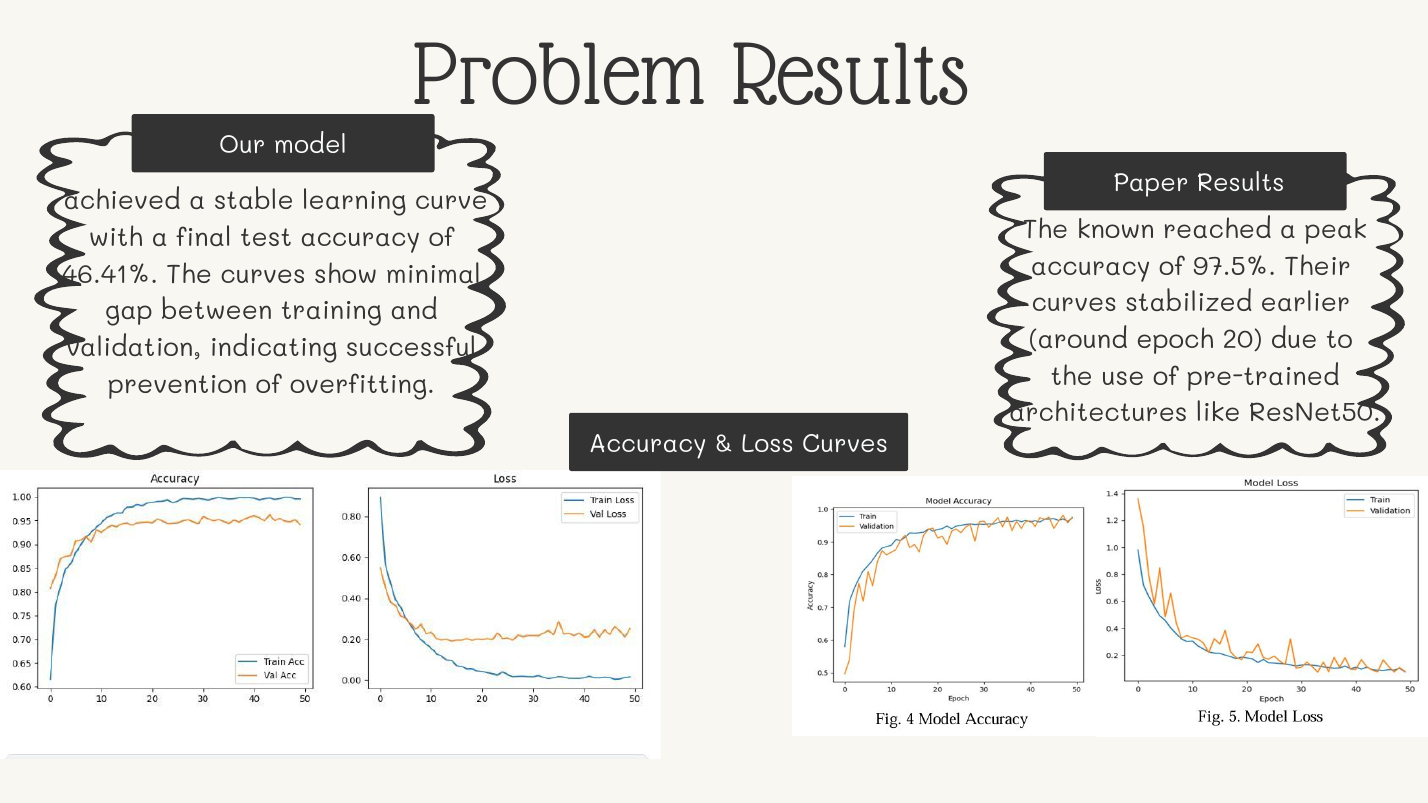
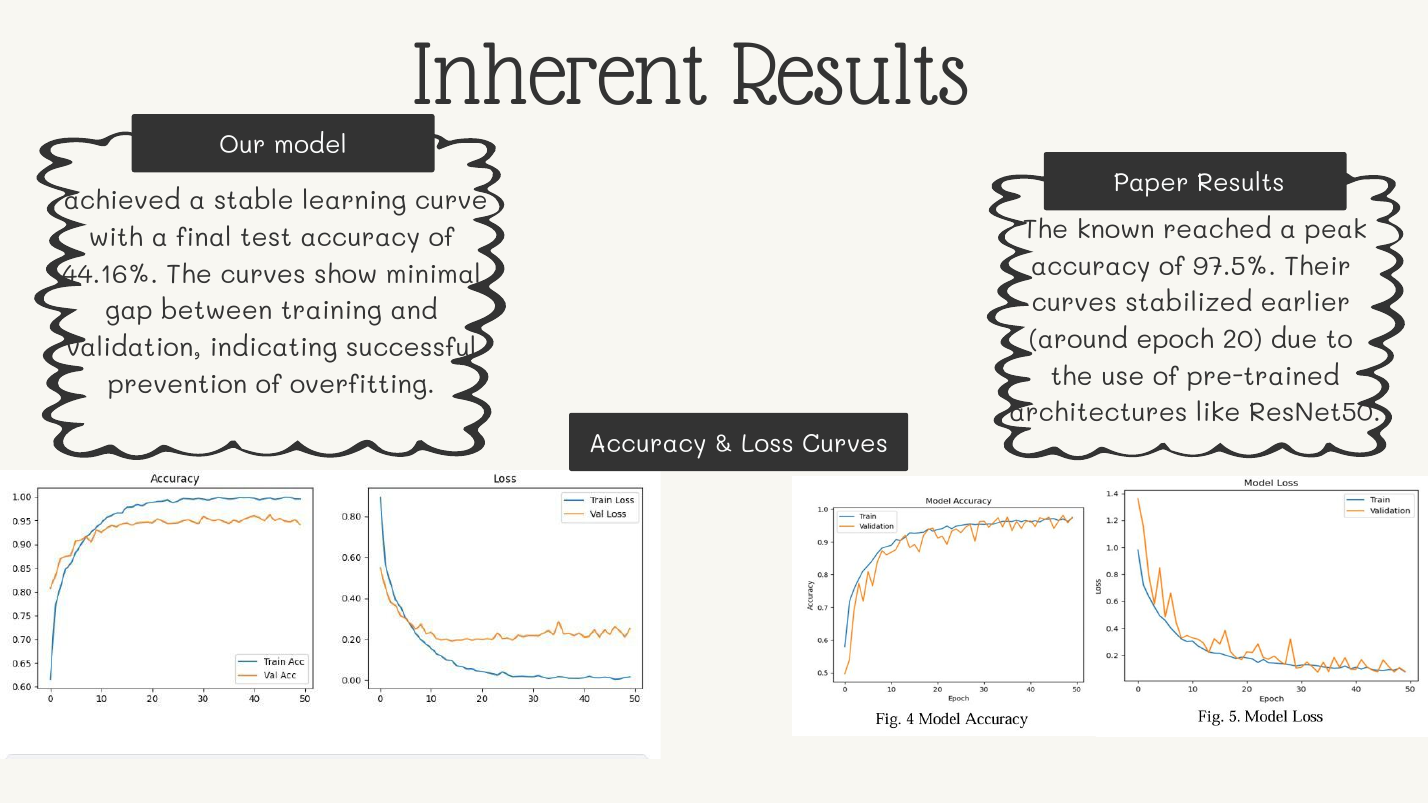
Problem: Problem -> Inherent (560, 73)
46.41%: 46.41% -> 44.16% (110, 275)
